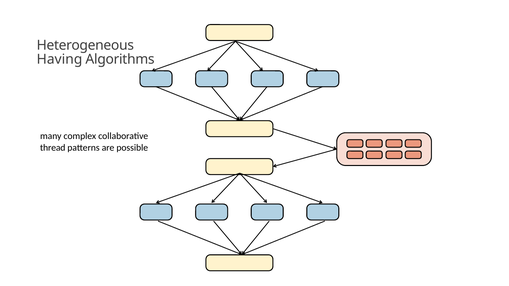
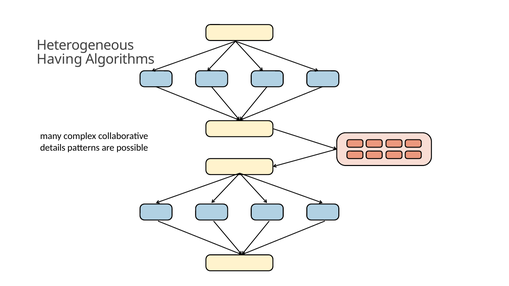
thread: thread -> details (53, 148)
